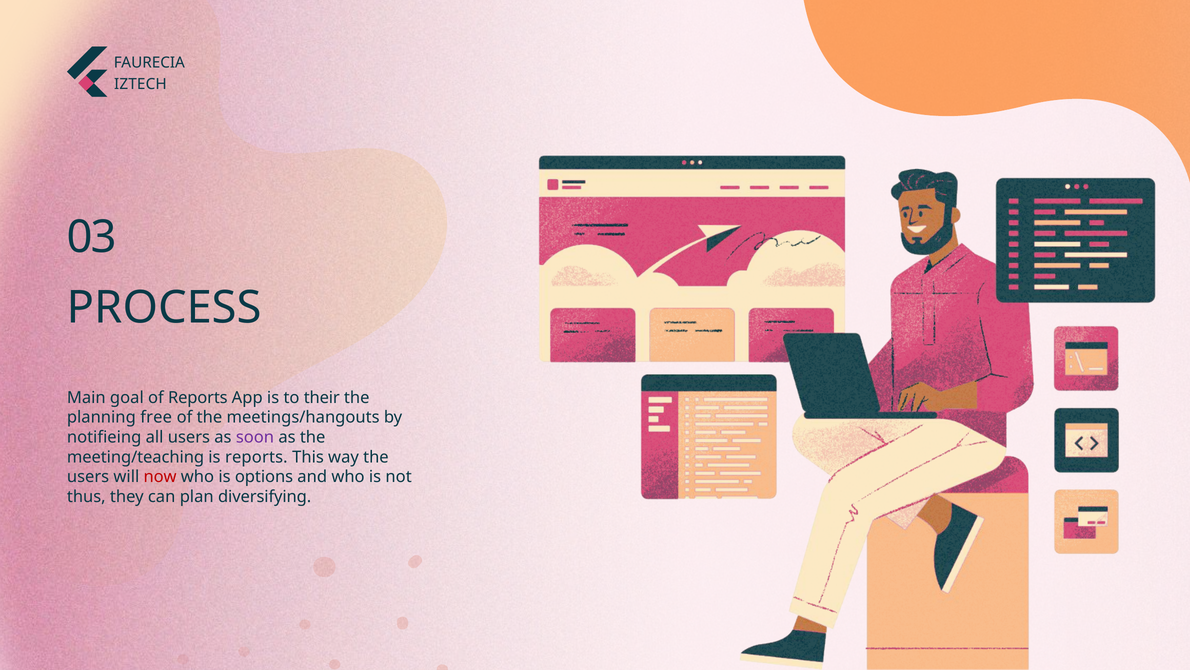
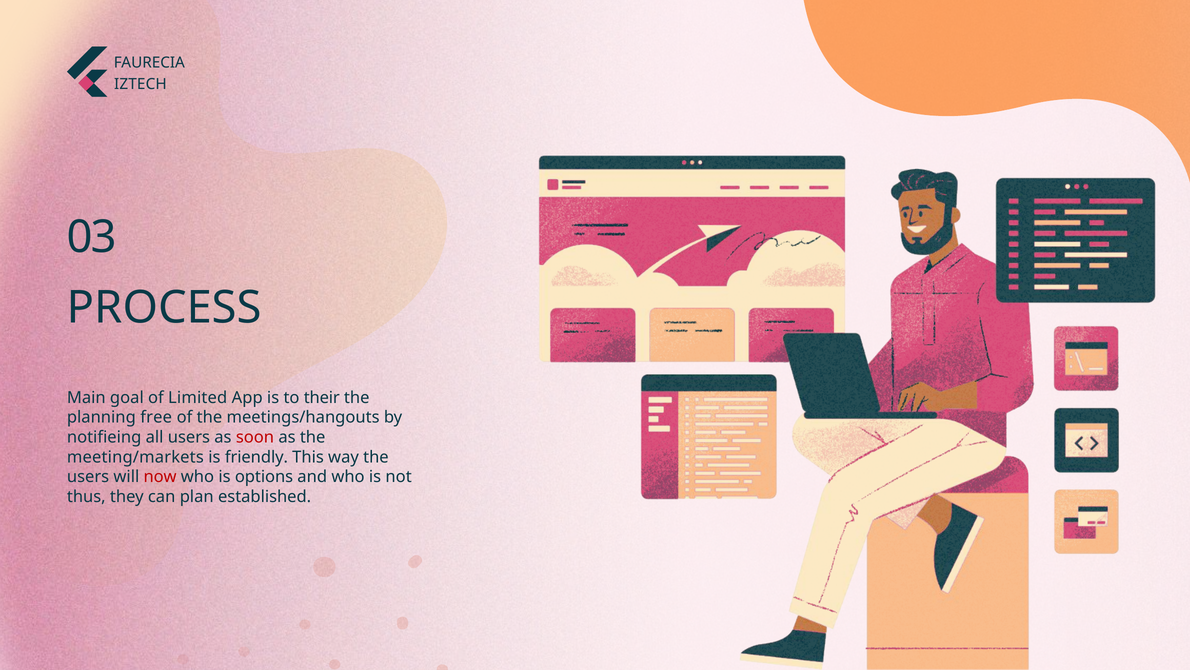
of Reports: Reports -> Limited (198, 397)
soon colour: purple -> red (255, 437)
meeting/teaching: meeting/teaching -> meeting/markets (135, 457)
is reports: reports -> friendly (256, 457)
diversifying: diversifying -> established (265, 496)
